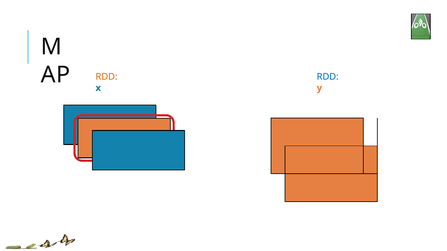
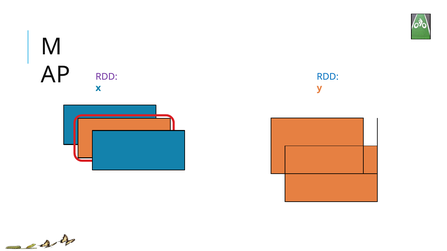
RDD colour: orange -> purple (107, 77)
